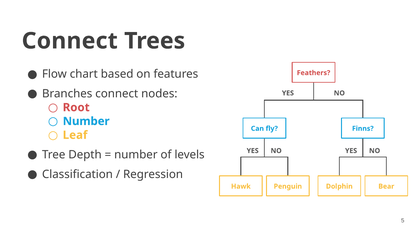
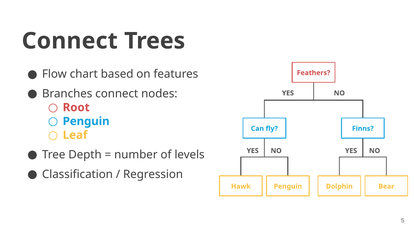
Number: Number -> Penguin (86, 121)
